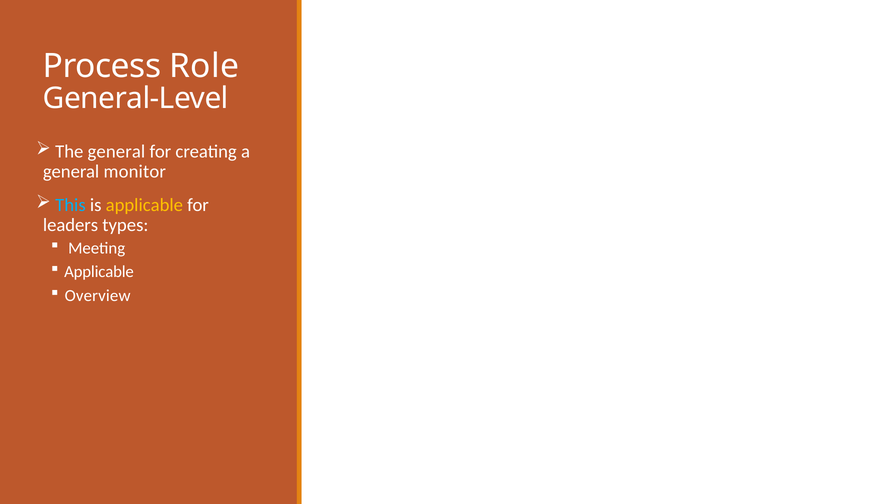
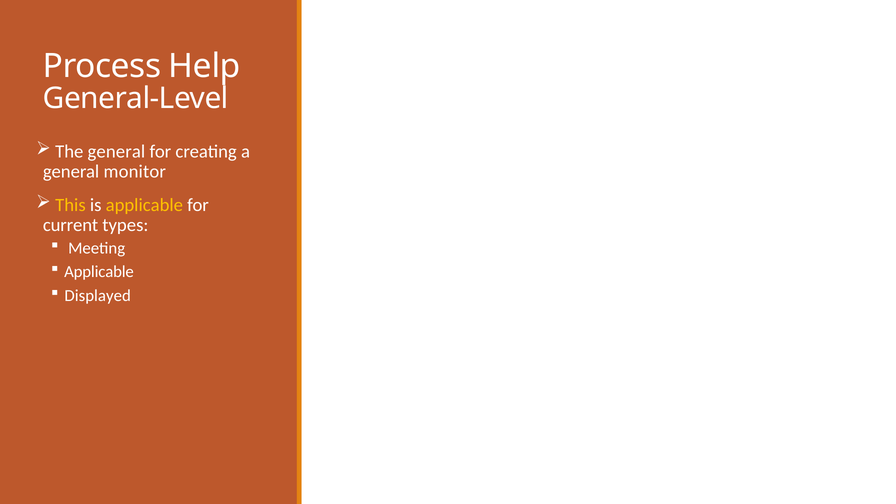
Role: Role -> Help (204, 66)
This colour: light blue -> yellow (70, 205)
leaders: leaders -> current (71, 225)
Overview: Overview -> Displayed (98, 296)
